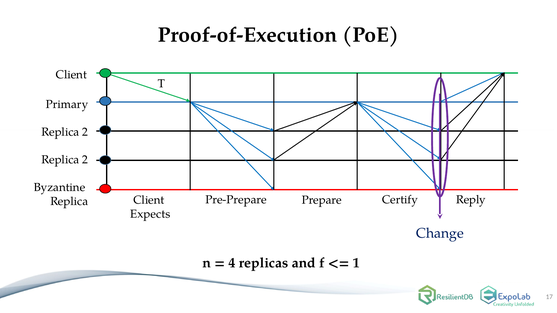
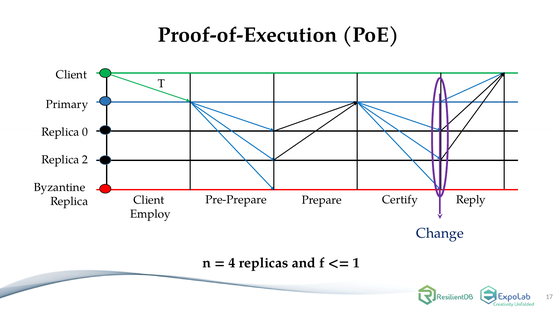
2: 2 -> 0 (85, 132)
Expects: Expects -> Employ (150, 214)
